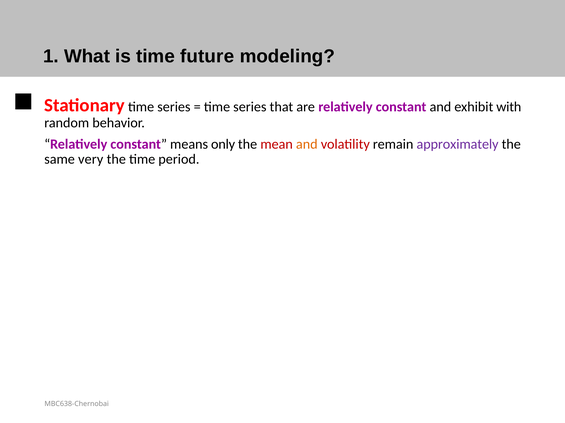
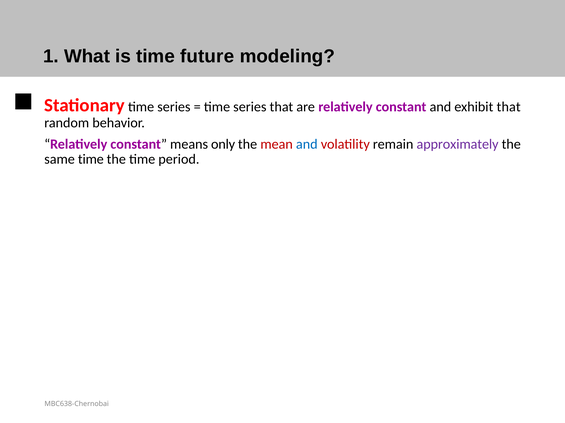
exhibit with: with -> that (509, 107)
and colour: orange -> blue (307, 144)
same very: very -> time (91, 160)
